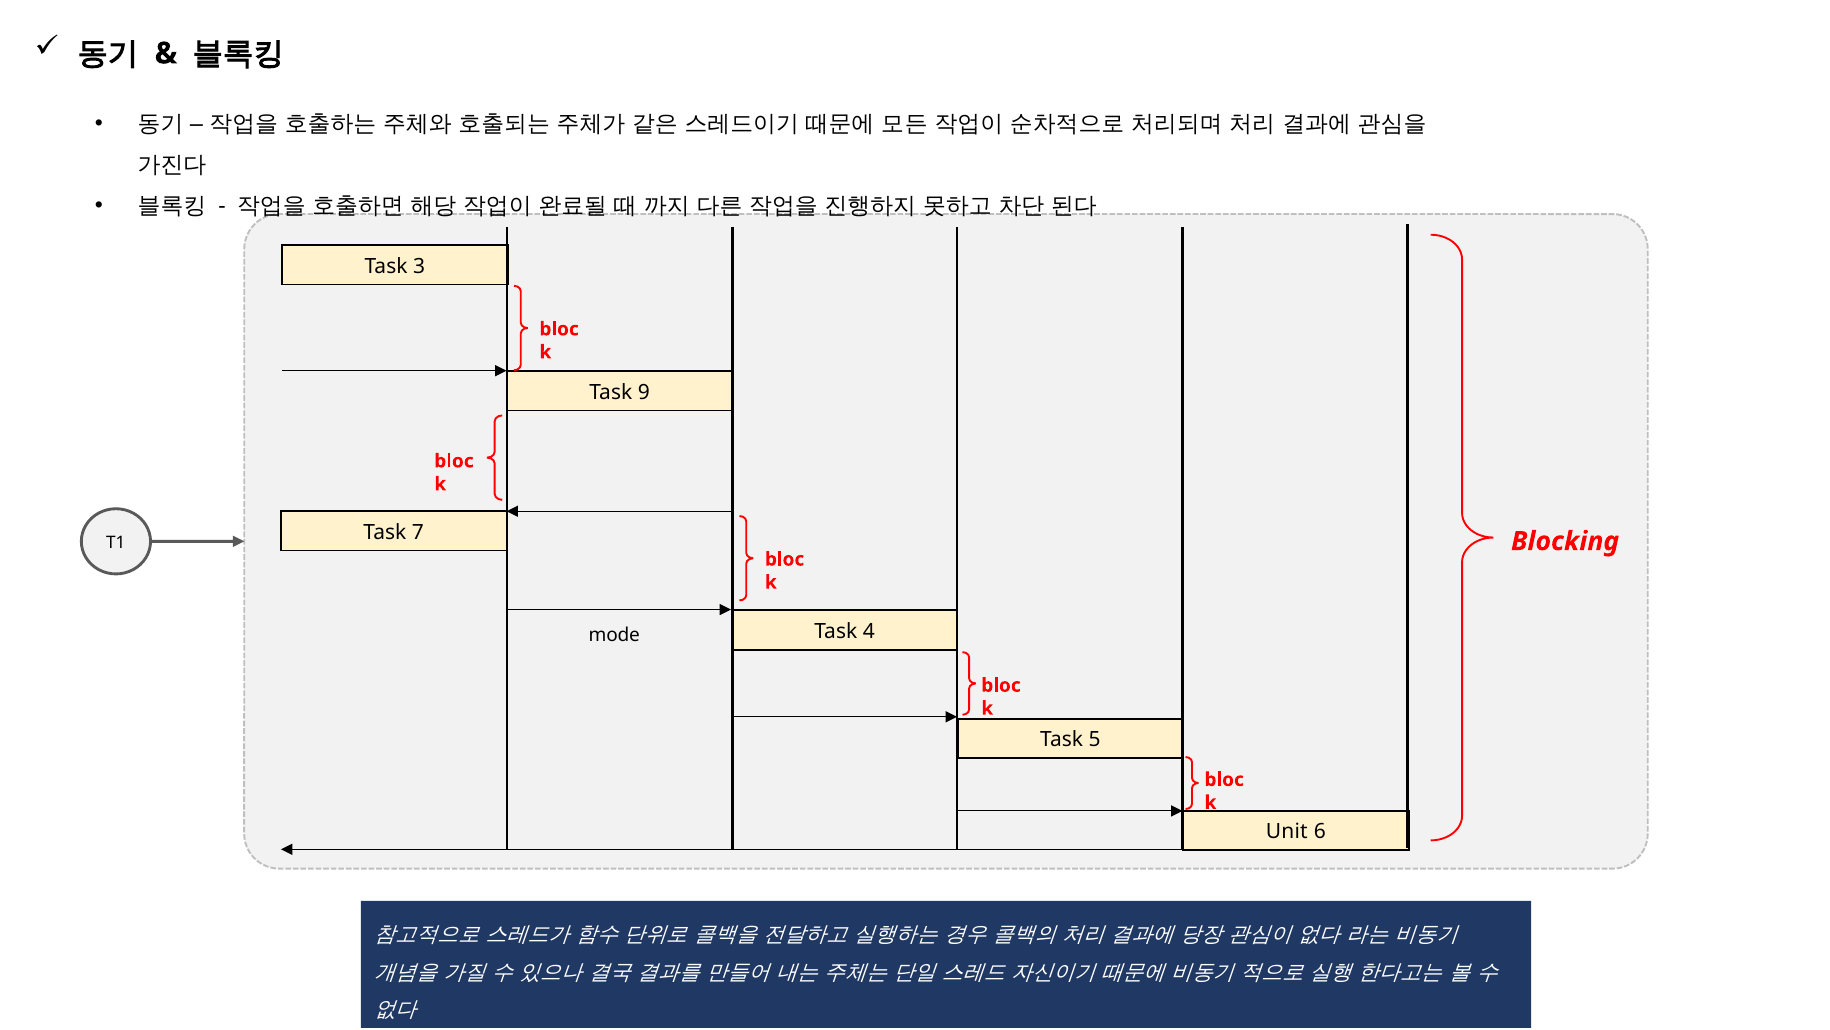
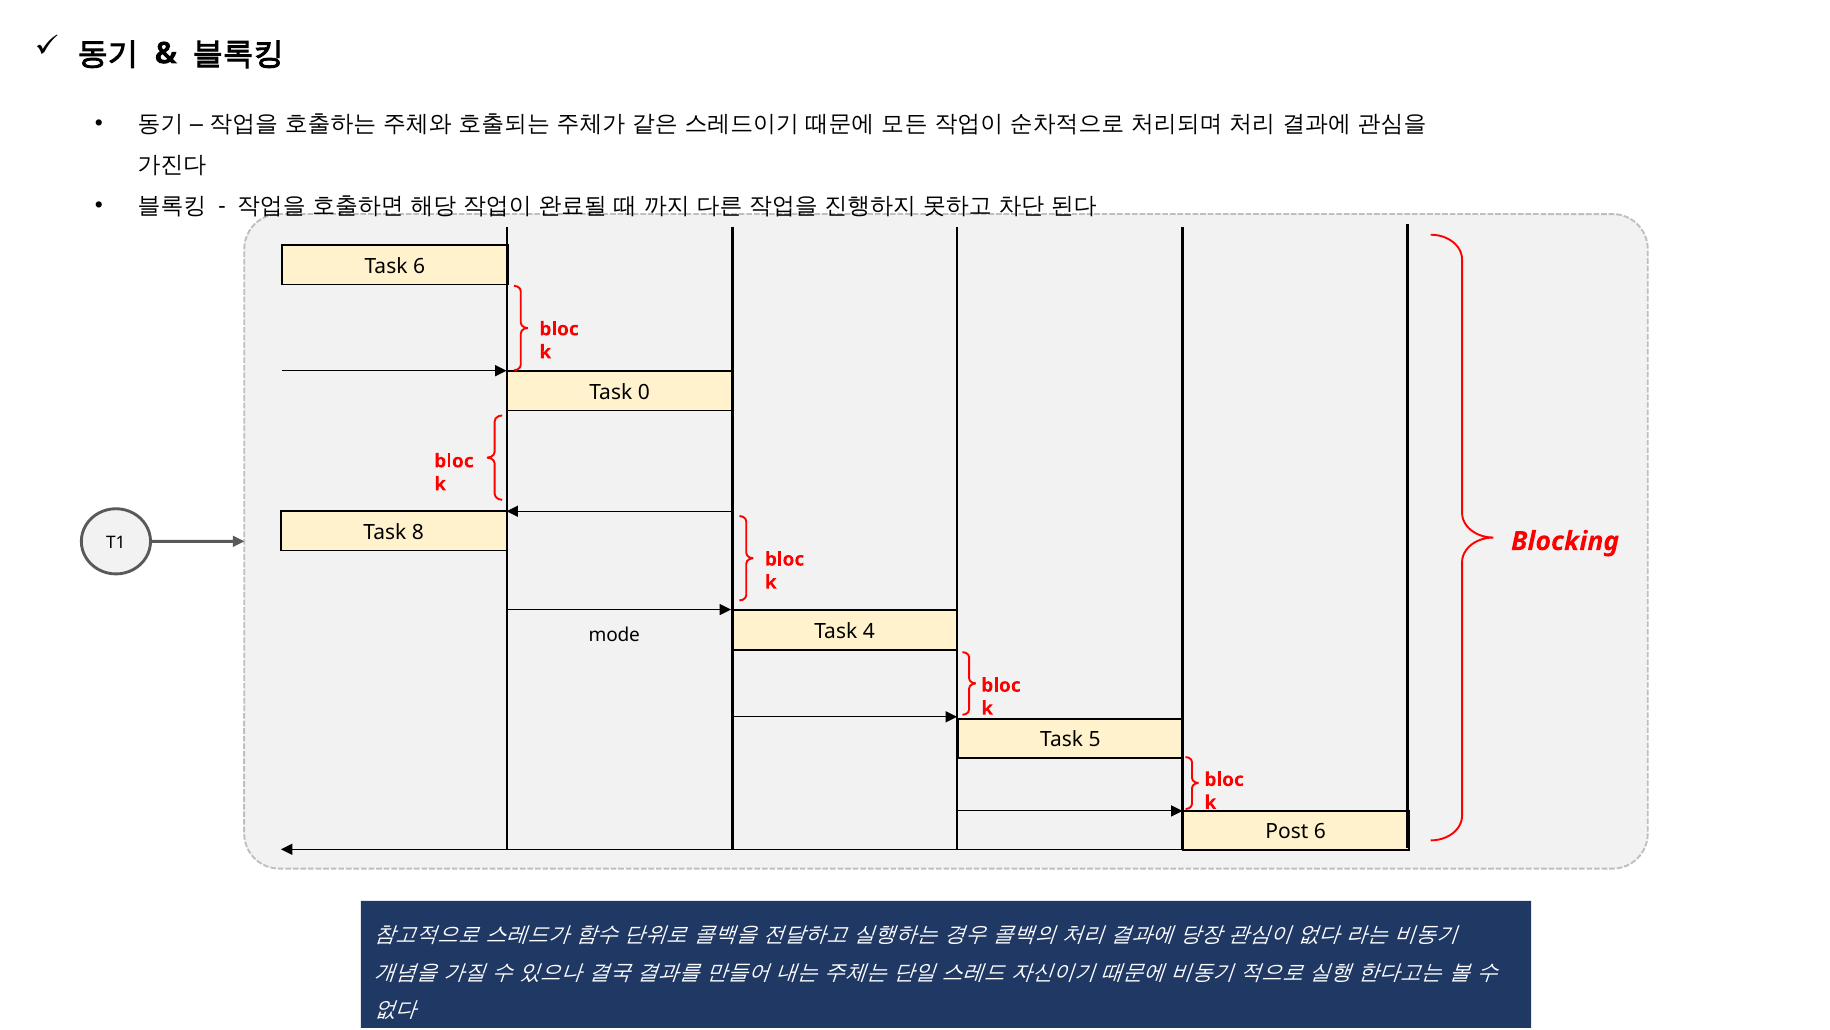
Task 3: 3 -> 6 (419, 266)
9: 9 -> 0 (644, 392)
7: 7 -> 8 (418, 532)
Unit: Unit -> Post (1287, 831)
